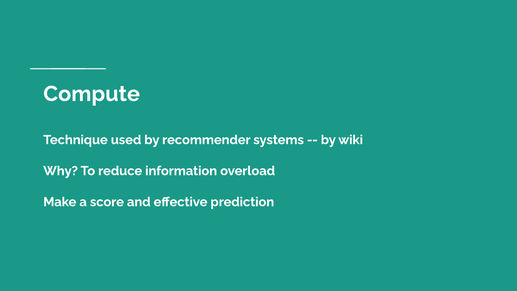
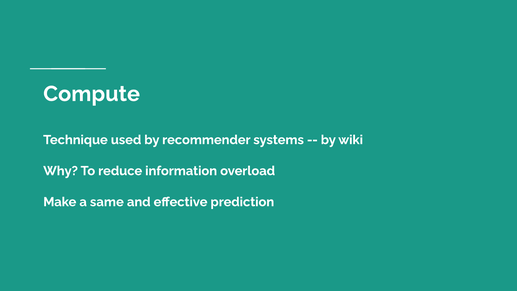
score: score -> same (107, 202)
